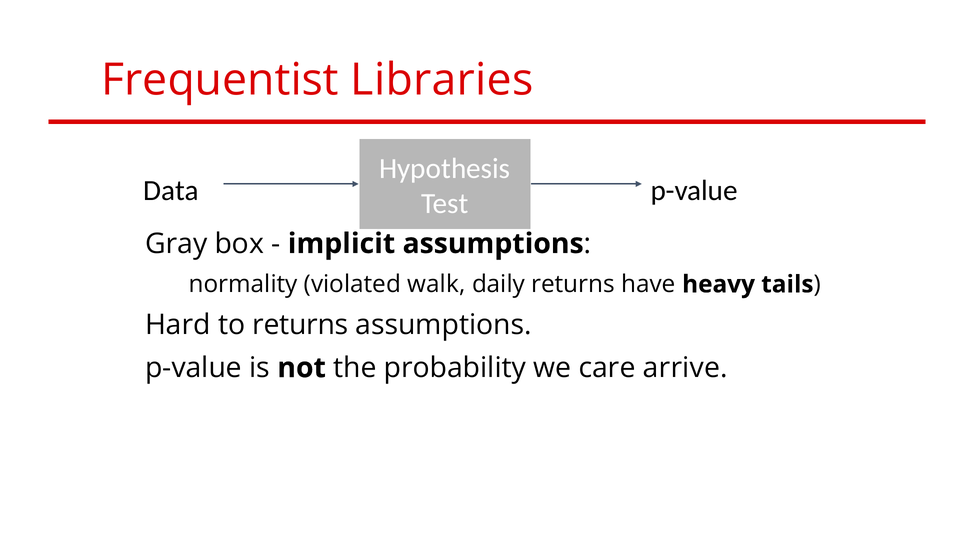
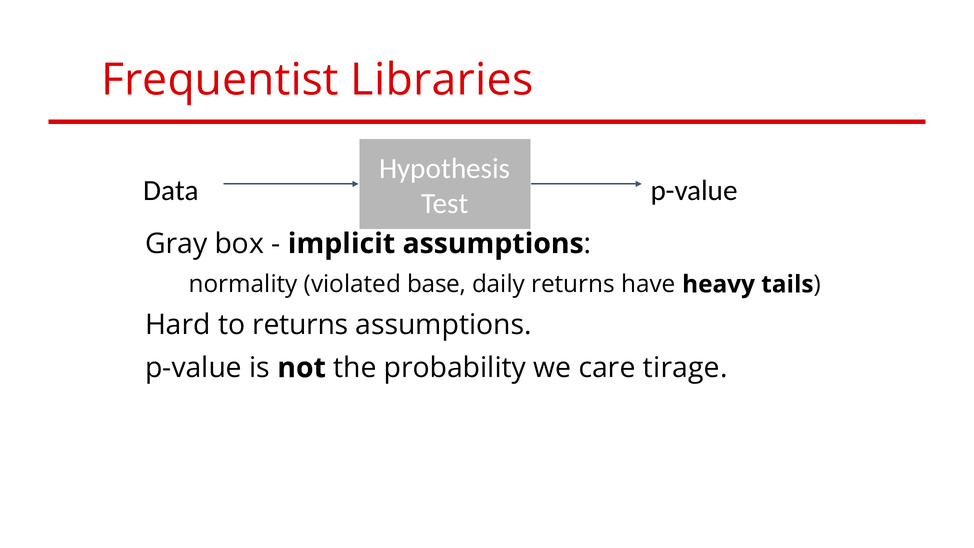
walk: walk -> base (437, 284)
arrive: arrive -> tirage (685, 368)
